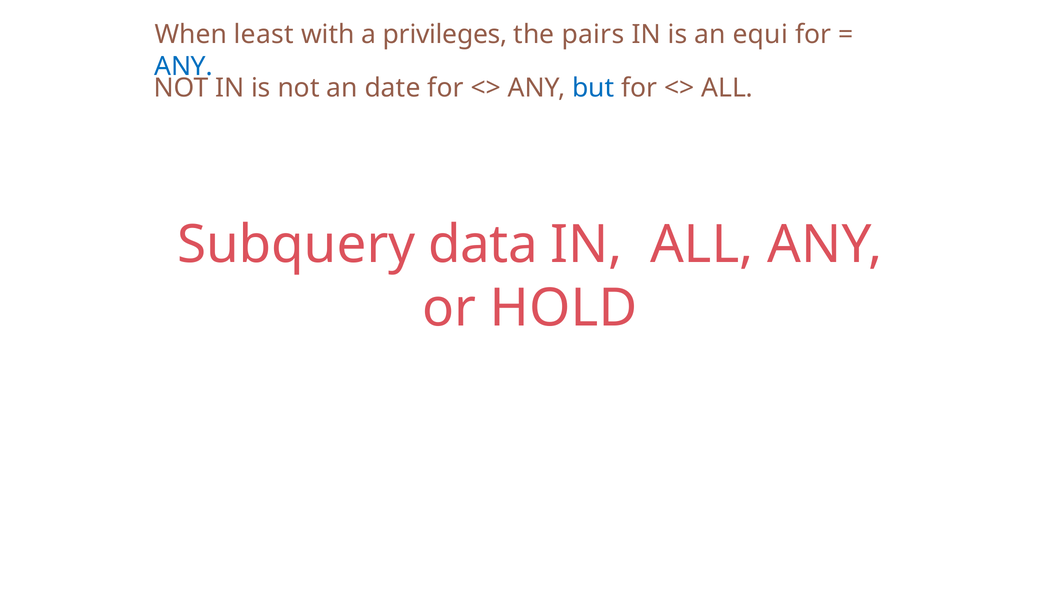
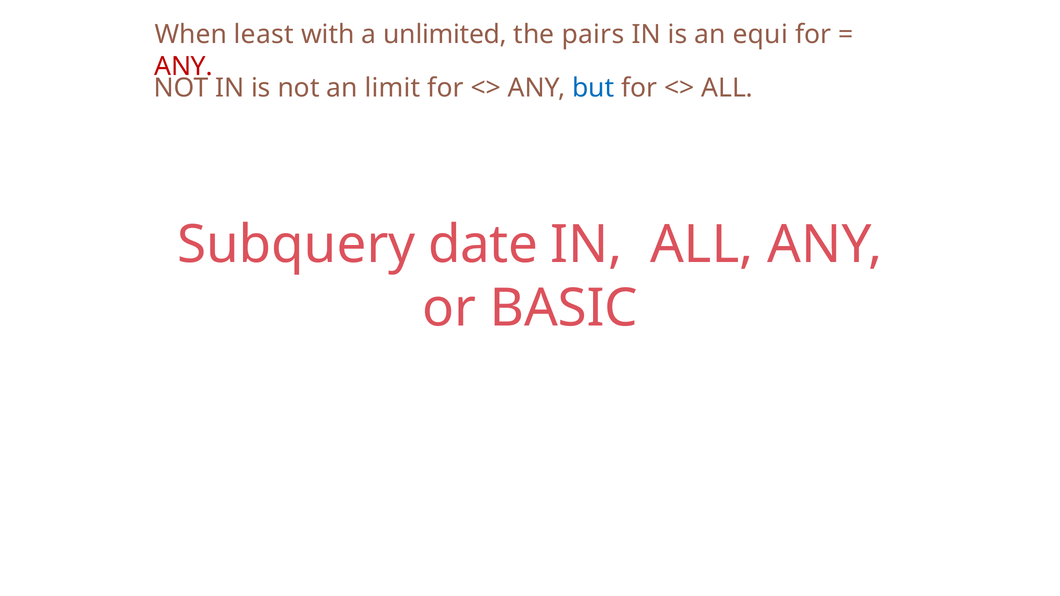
privileges: privileges -> unlimited (445, 35)
ANY colour: blue -> red (184, 66)
date: date -> limit (392, 88)
data: data -> date (483, 245)
HOLD: HOLD -> BASIC (564, 308)
